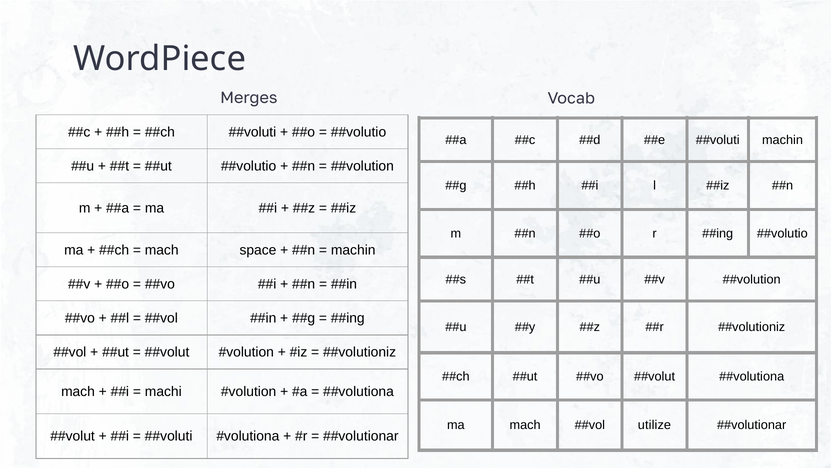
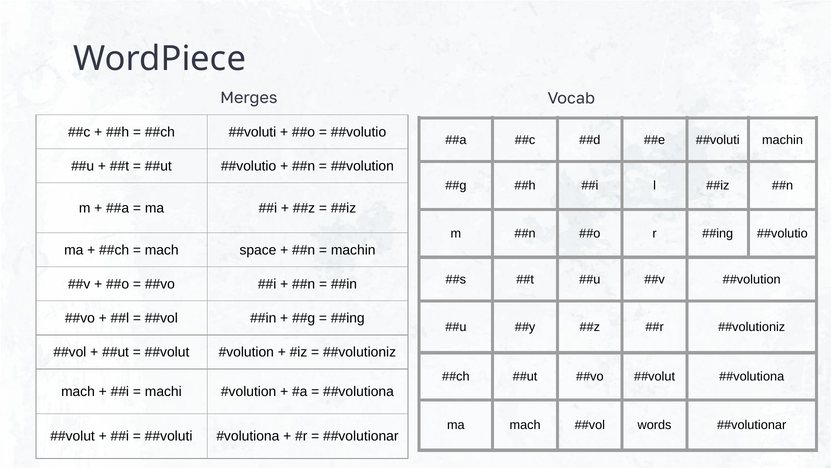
utilize: utilize -> words (655, 425)
